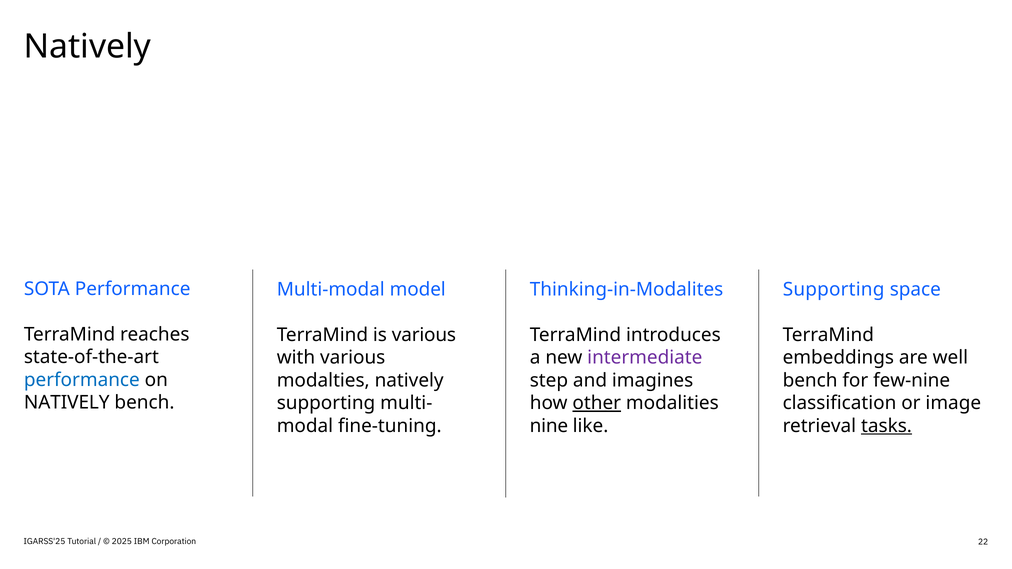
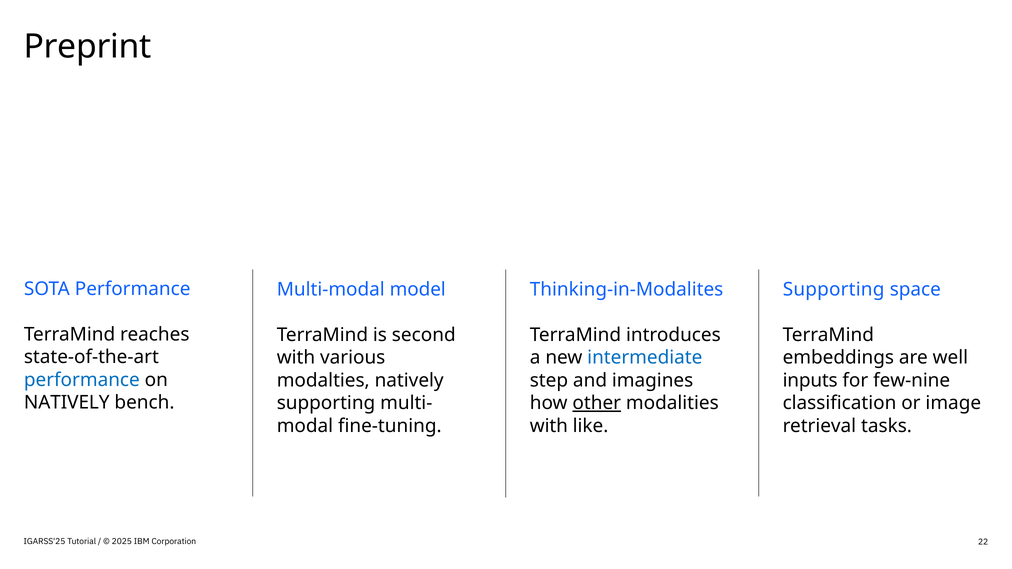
Natively: Natively -> Preprint (88, 47)
is various: various -> second (424, 335)
intermediate colour: purple -> blue (645, 358)
bench: bench -> inputs (810, 380)
nine: nine -> with (549, 426)
tasks underline: present -> none (887, 426)
